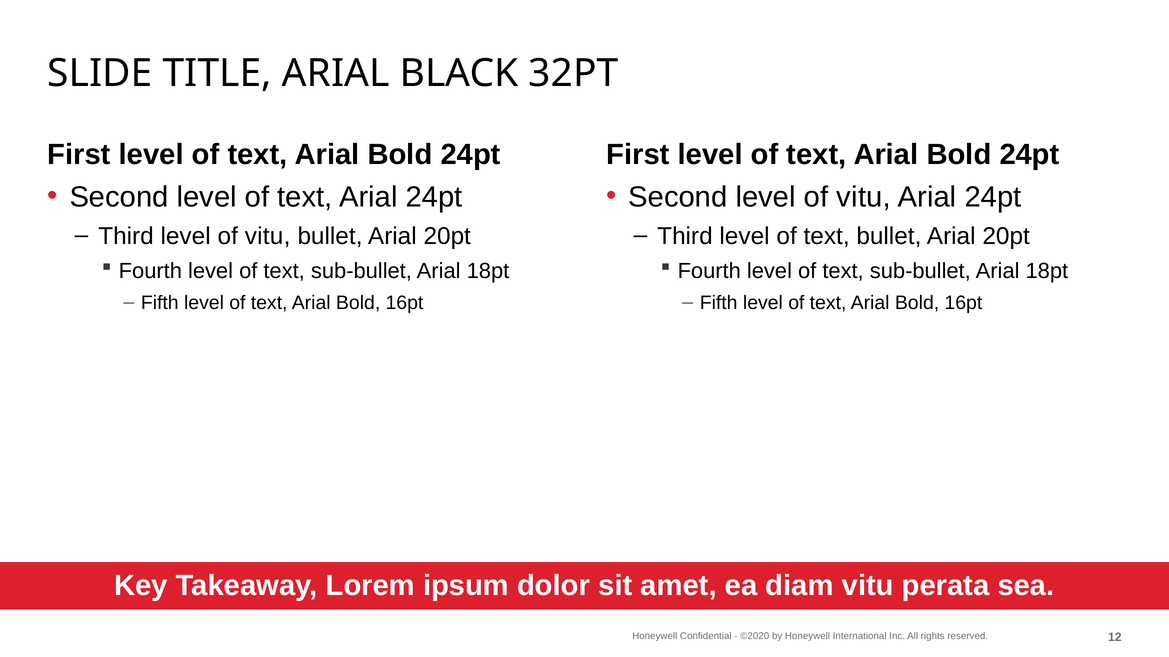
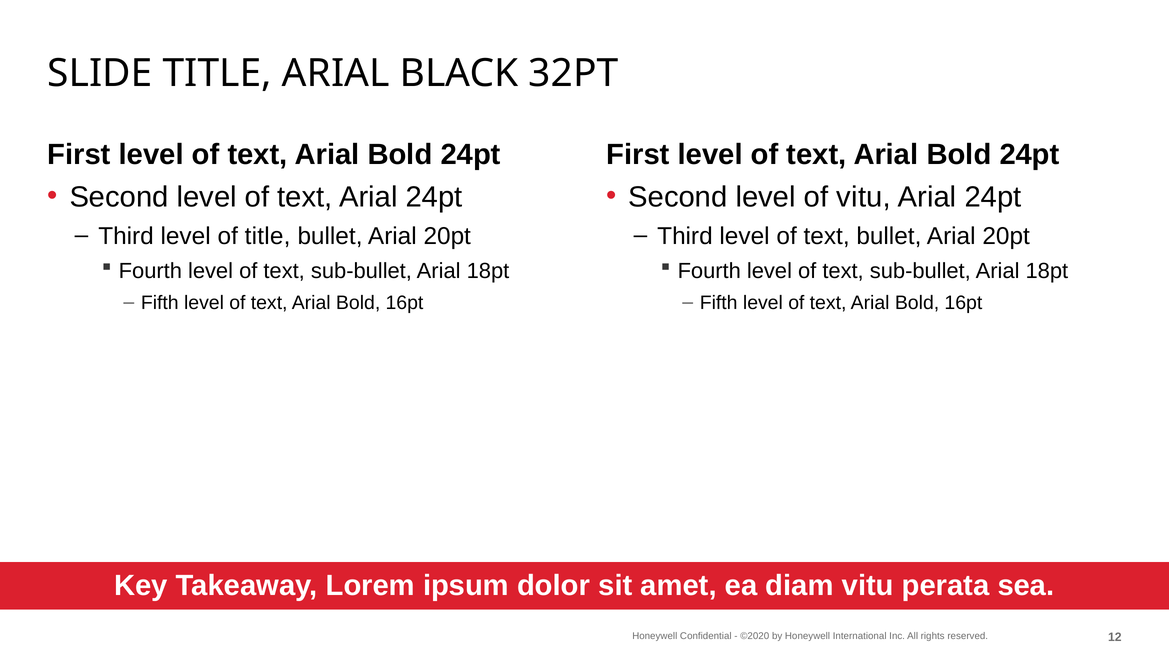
Third level of vitu: vitu -> title (268, 236)
